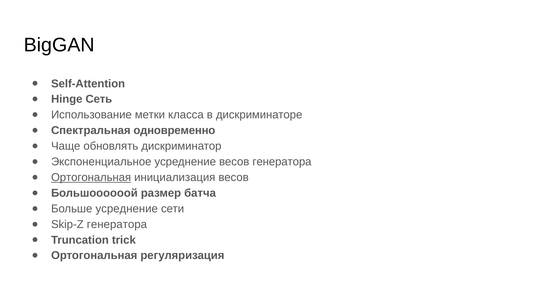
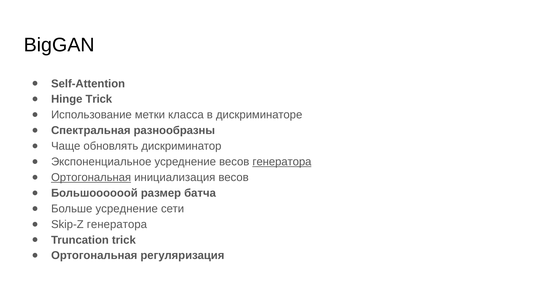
Hinge Сеть: Сеть -> Trick (99, 99)
одновременно: одновременно -> разнообразны (174, 130)
генератора underline: none -> present (282, 161)
